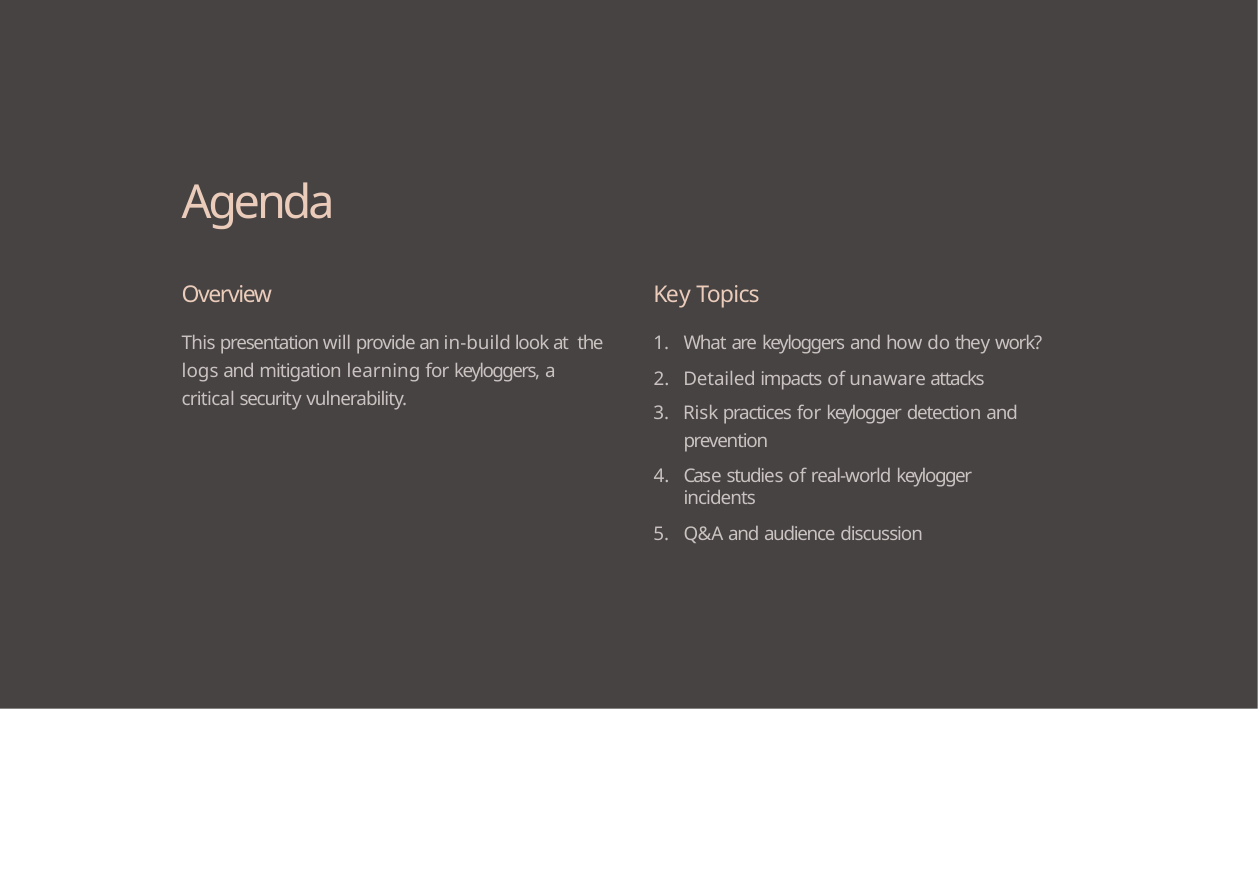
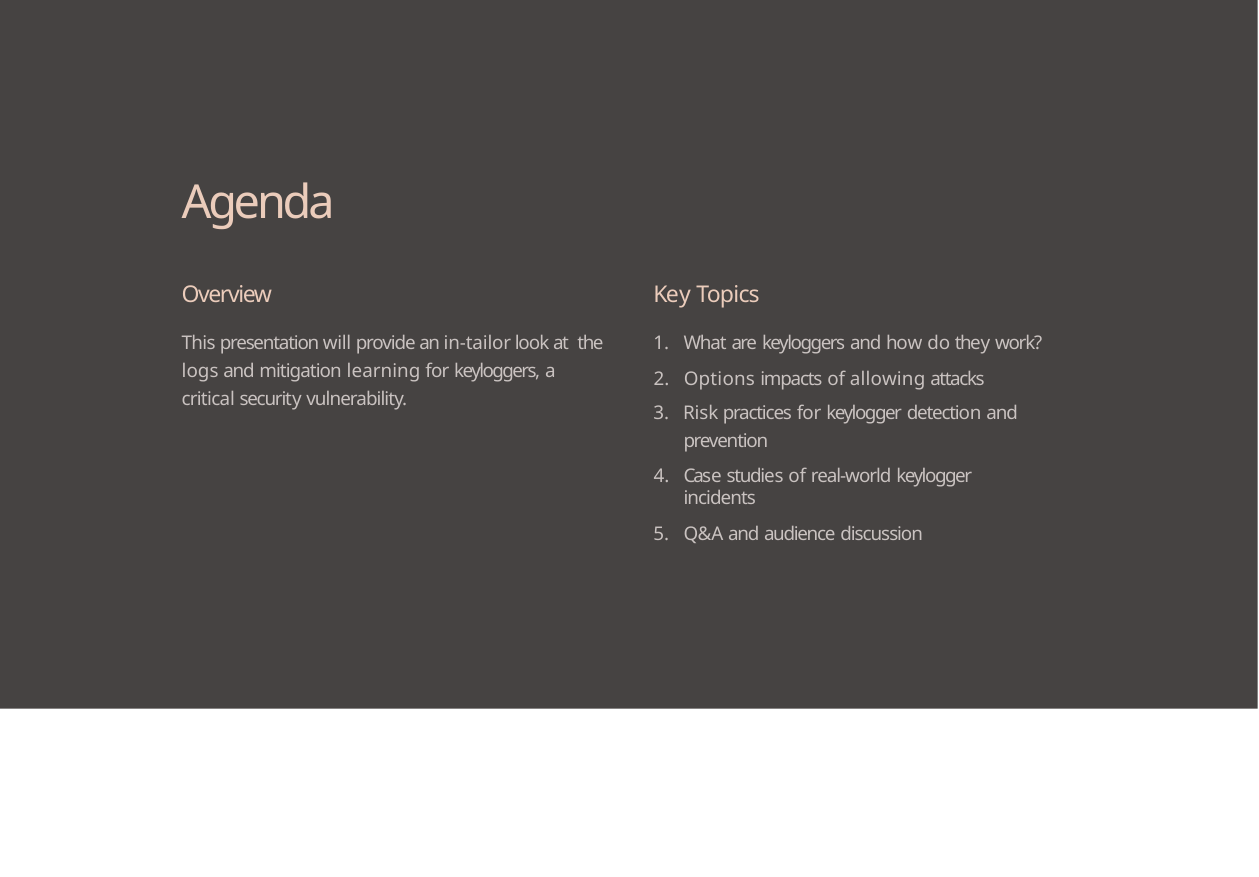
in-build: in-build -> in-tailor (477, 343)
Detailed: Detailed -> Options (719, 379)
unaware: unaware -> allowing (888, 379)
